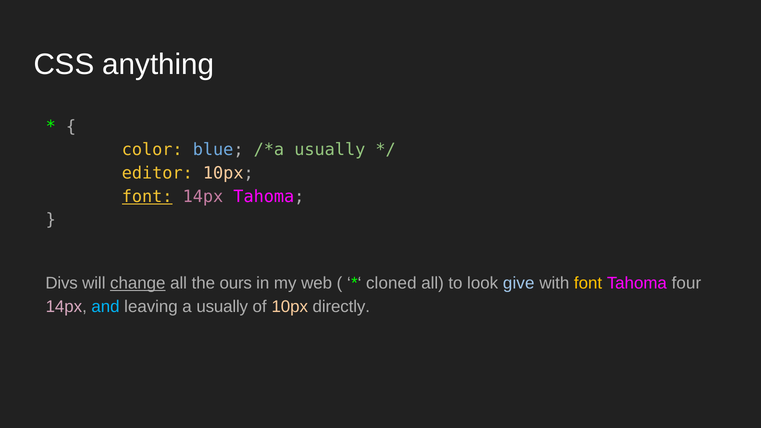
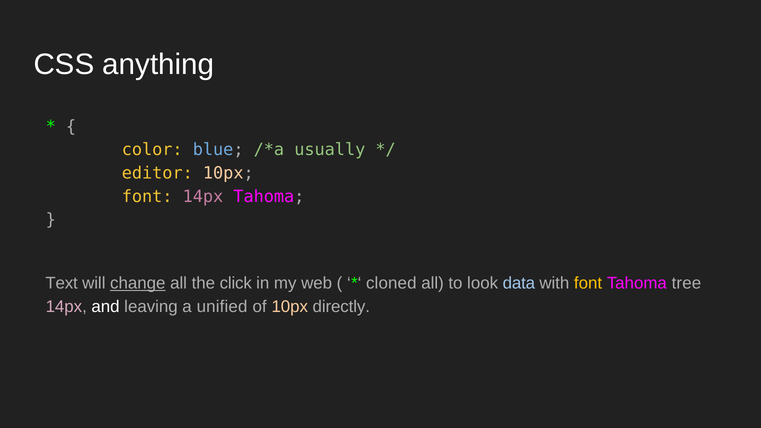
font underline: present -> none (147, 197)
Divs: Divs -> Text (62, 283)
ours: ours -> click (236, 283)
give: give -> data (519, 283)
four: four -> tree (686, 283)
and colour: light blue -> white (105, 307)
a usually: usually -> unified (222, 307)
